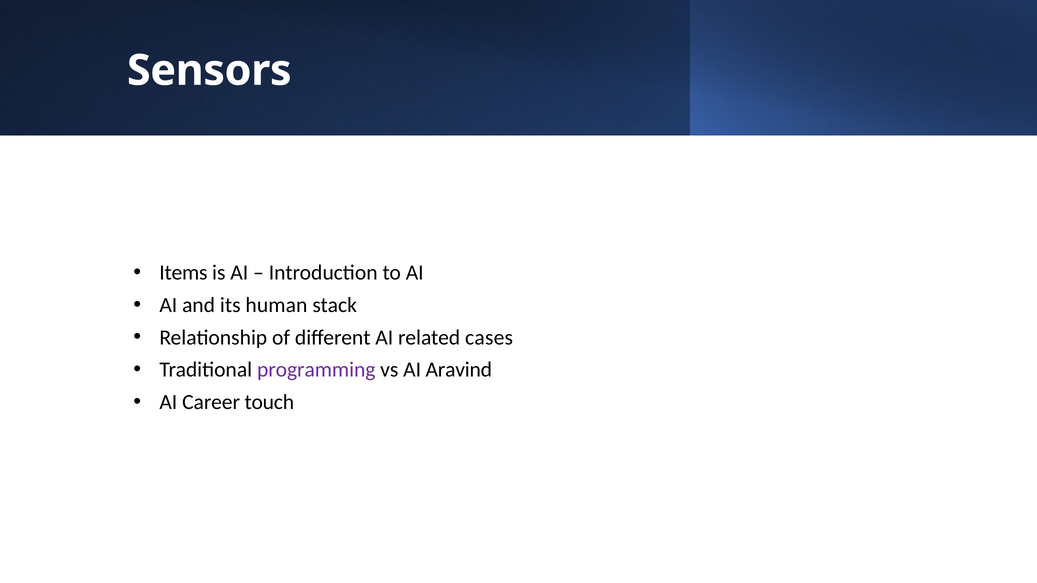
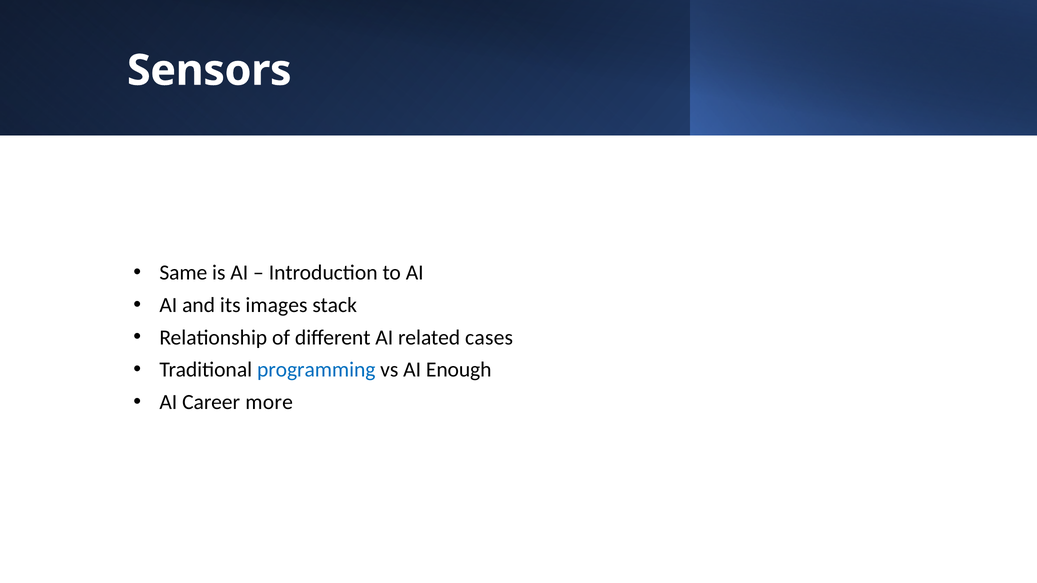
Items: Items -> Same (183, 273)
human: human -> images (276, 305)
programming colour: purple -> blue (316, 370)
Aravind: Aravind -> Enough (459, 370)
touch: touch -> more (269, 403)
